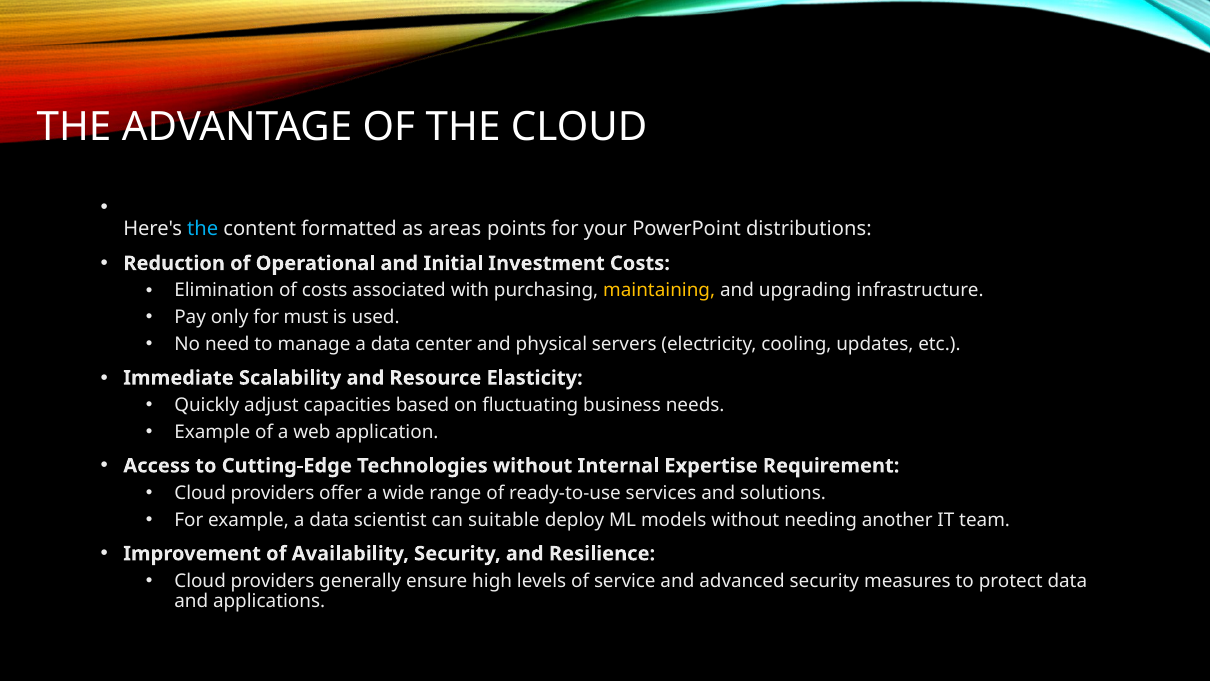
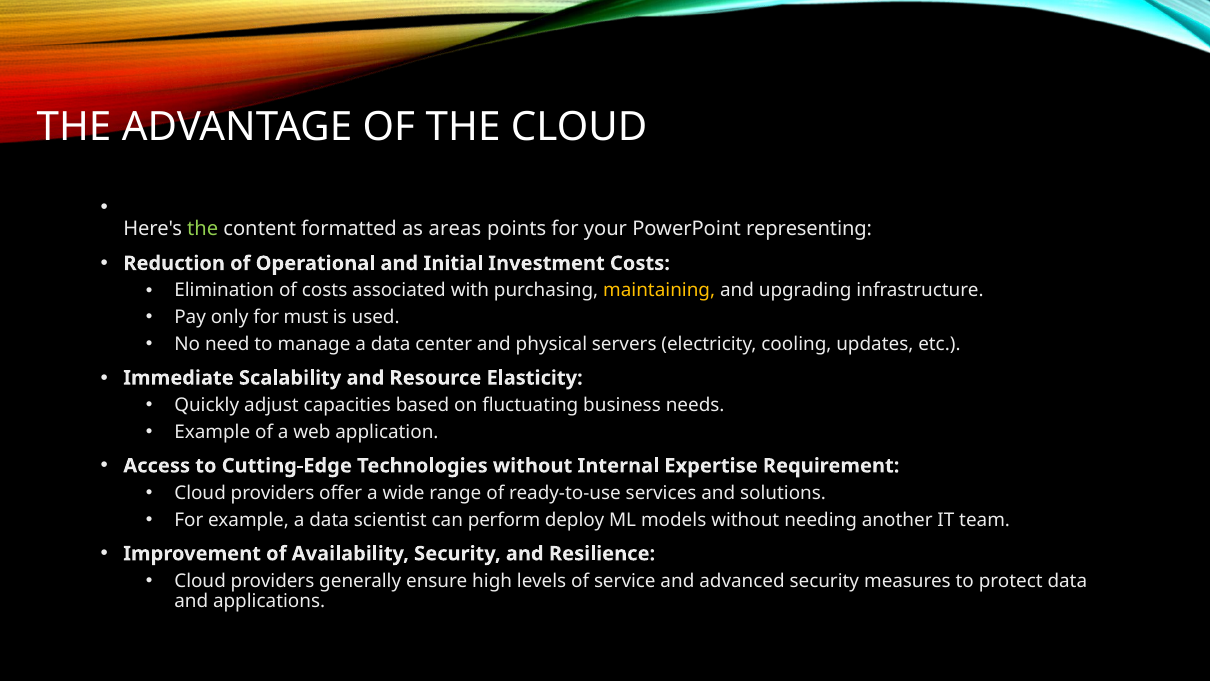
the colour: light blue -> light green (203, 229)
distributions: distributions -> representing (809, 229)
suitable: suitable -> perform (504, 520)
